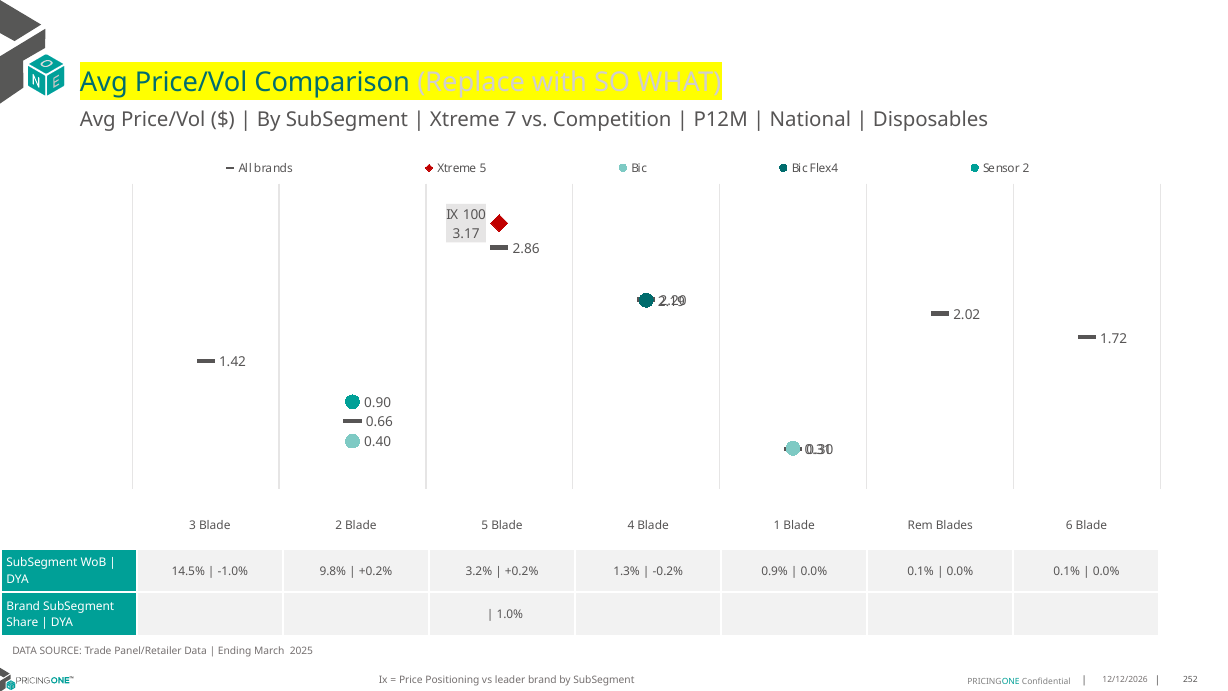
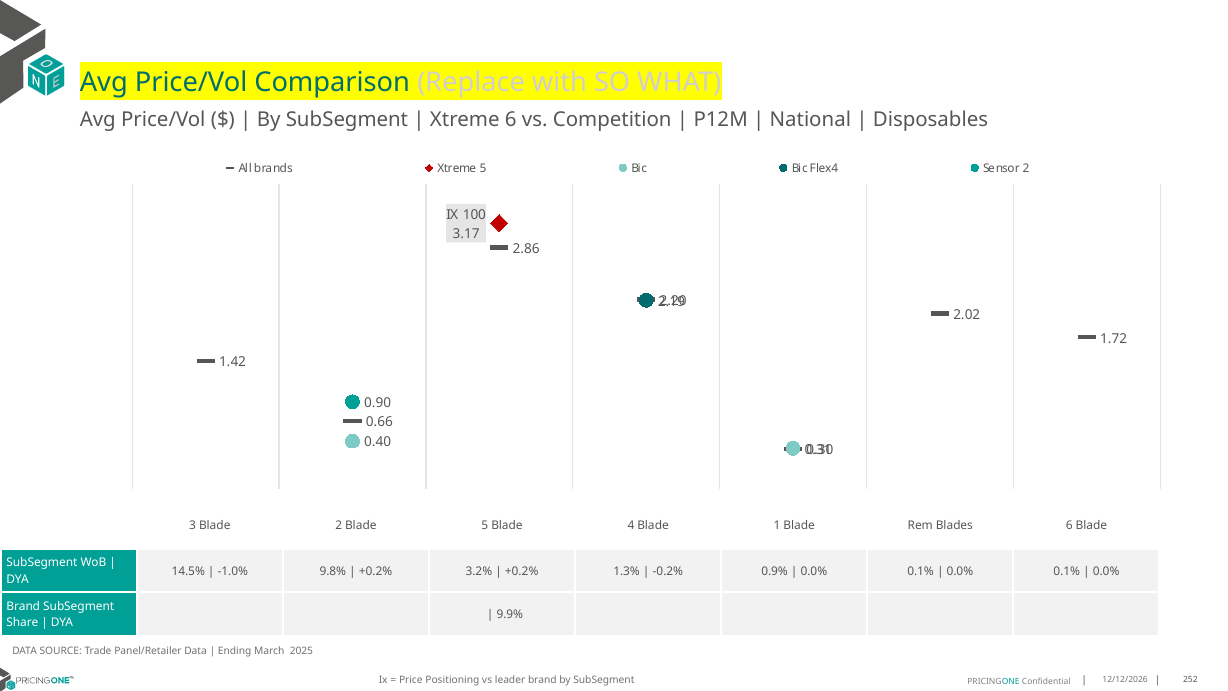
Xtreme 7: 7 -> 6 (511, 120)
1.0%: 1.0% -> 9.9% (510, 614)
